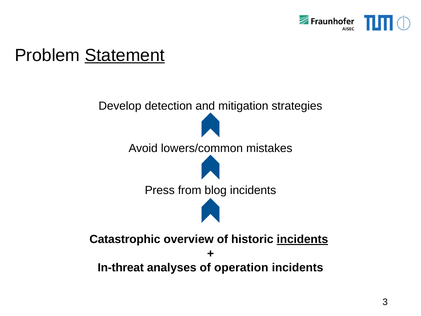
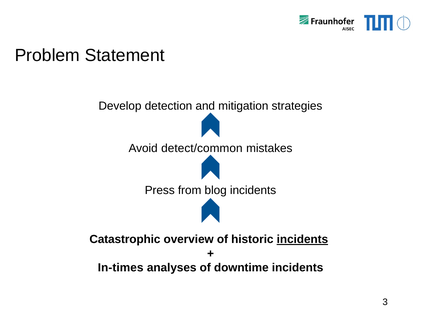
Statement underline: present -> none (125, 55)
lowers/common: lowers/common -> detect/common (202, 148)
In-threat: In-threat -> In-times (121, 267)
operation: operation -> downtime (241, 267)
